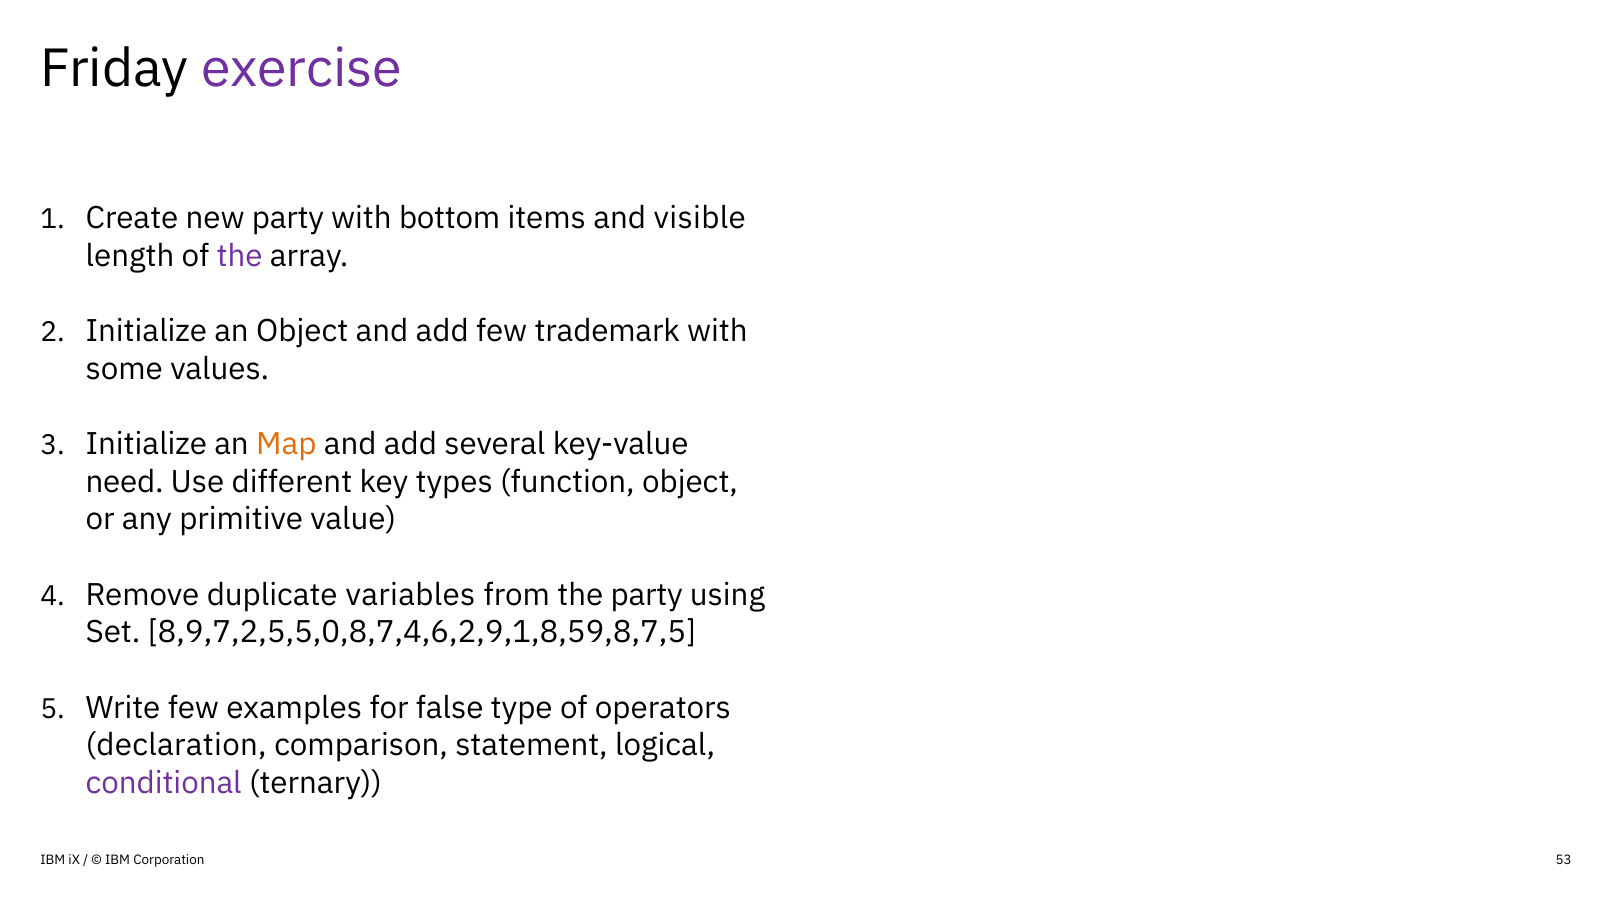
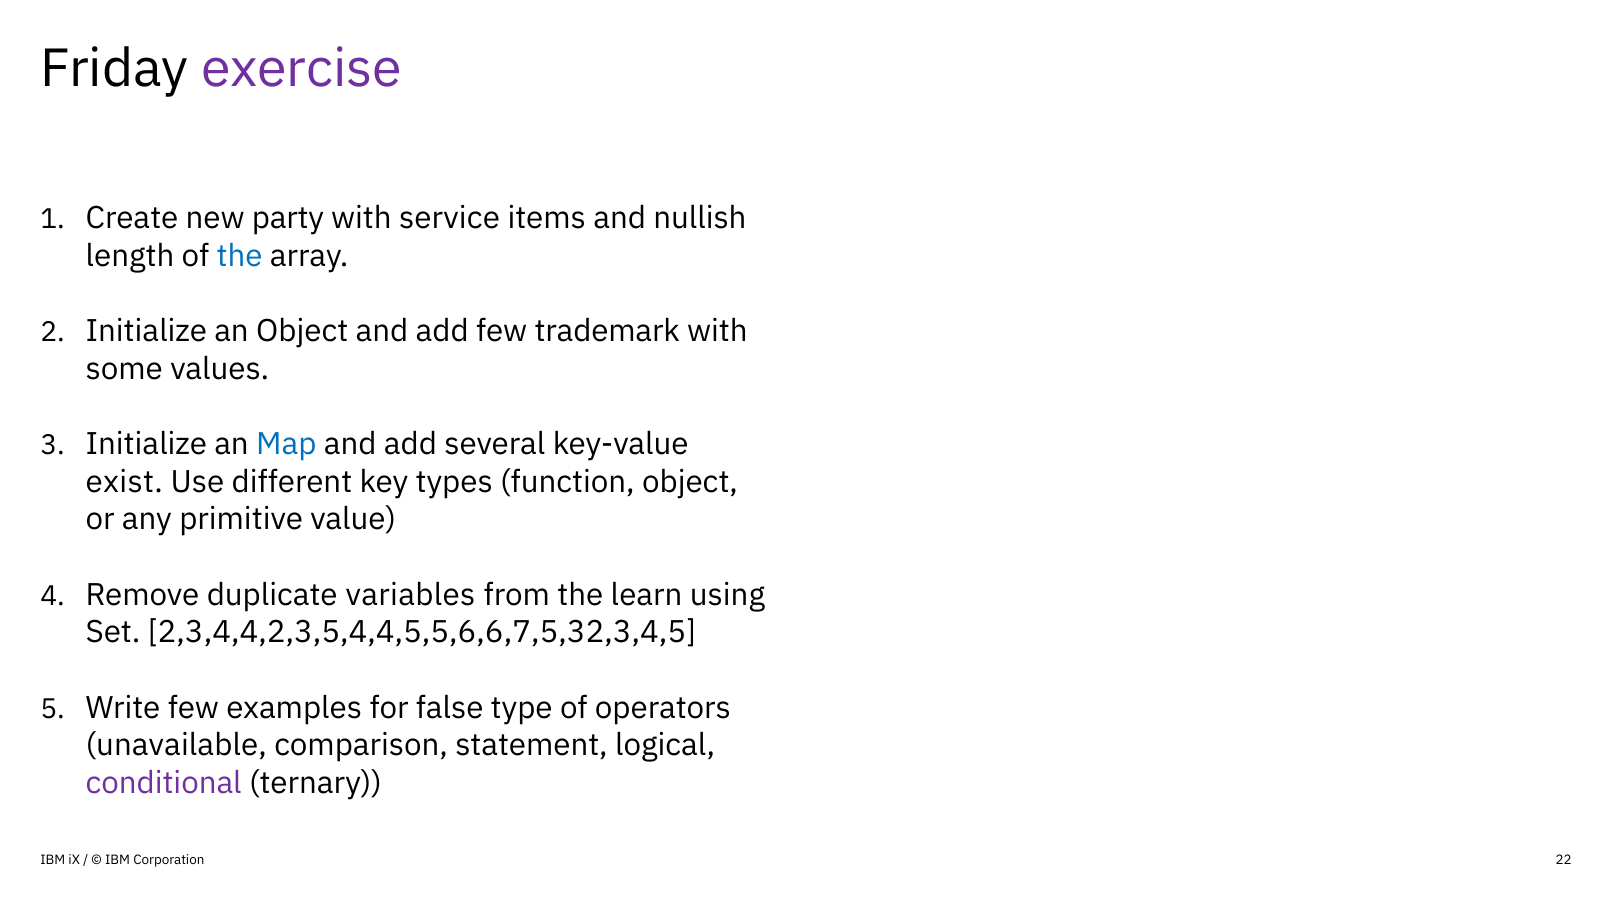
bottom: bottom -> service (449, 218)
visible: visible -> nullish (700, 218)
the colour: purple -> blue (240, 256)
Map colour: orange -> blue (286, 444)
need: need -> exist (124, 482)
the party: party -> learn (647, 594)
8,9,7,2,5,5,0,8,7,4,6,2,9,1,8,59,8,7,5: 8,9,7,2,5,5,0,8,7,4,6,2,9,1,8,59,8,7,5 -> 2,3,4,4,2,3,5,4,4,5,5,6,6,7,5,32,3,4,5 (422, 632)
declaration: declaration -> unavailable (176, 745)
53: 53 -> 22 (1564, 860)
